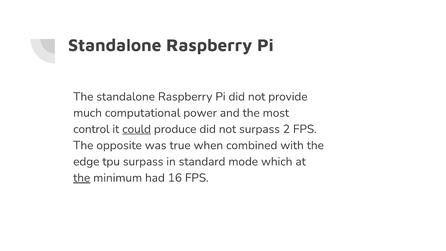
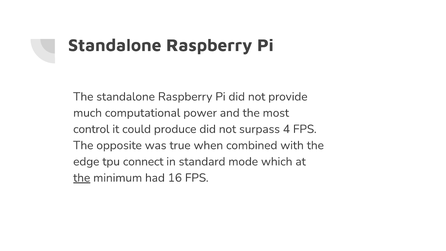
could underline: present -> none (137, 129)
2: 2 -> 4 (286, 129)
tpu surpass: surpass -> connect (143, 161)
